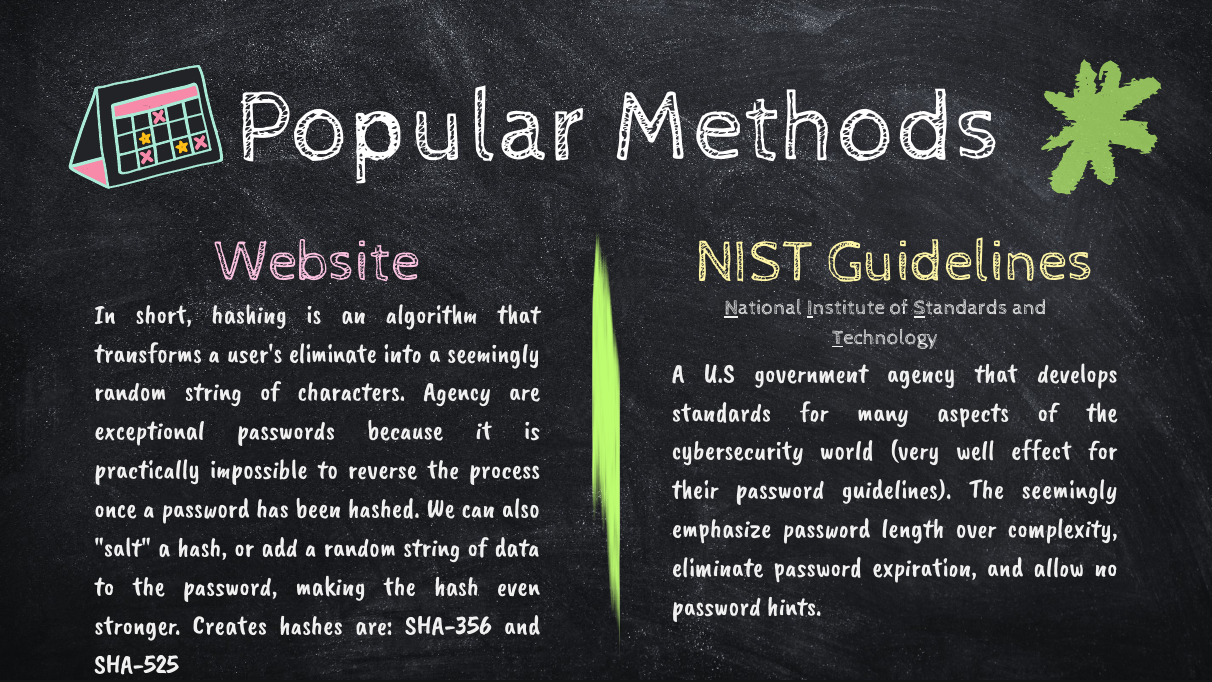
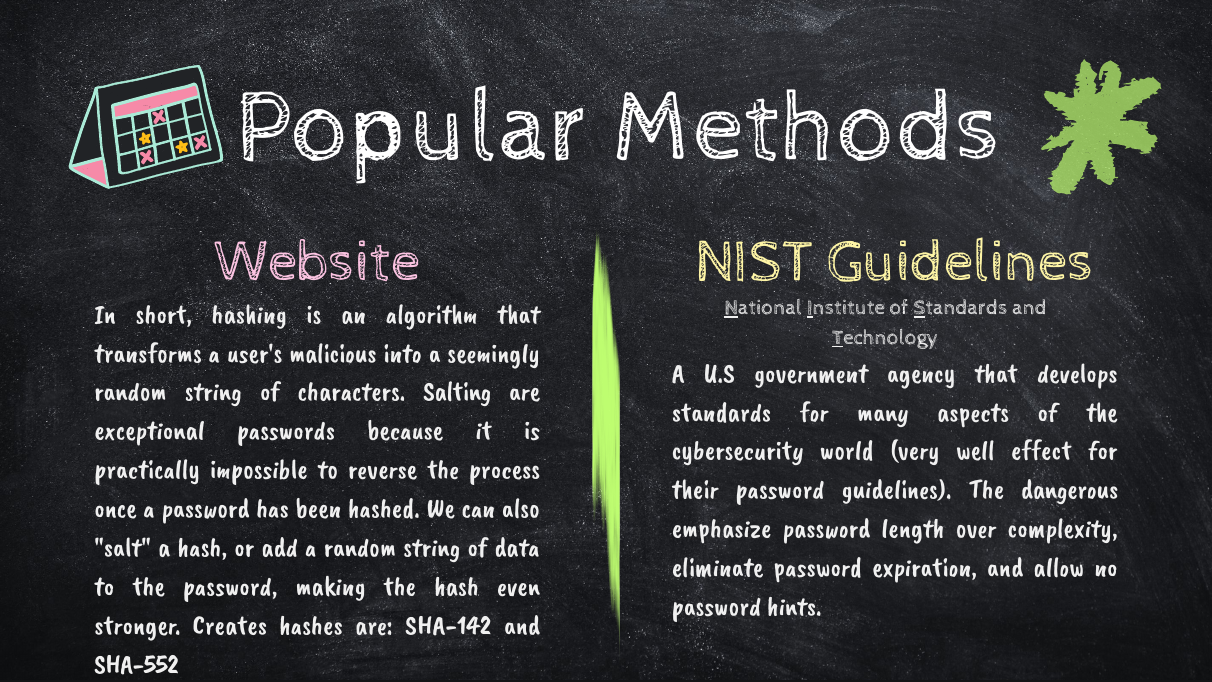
user's eliminate: eliminate -> malicious (333, 353)
characters Agency: Agency -> Salting (457, 392)
The seemingly: seemingly -> dangerous (1070, 490)
SHA-356: SHA-356 -> SHA-142 (448, 625)
SHA-525: SHA-525 -> SHA-552 (136, 664)
